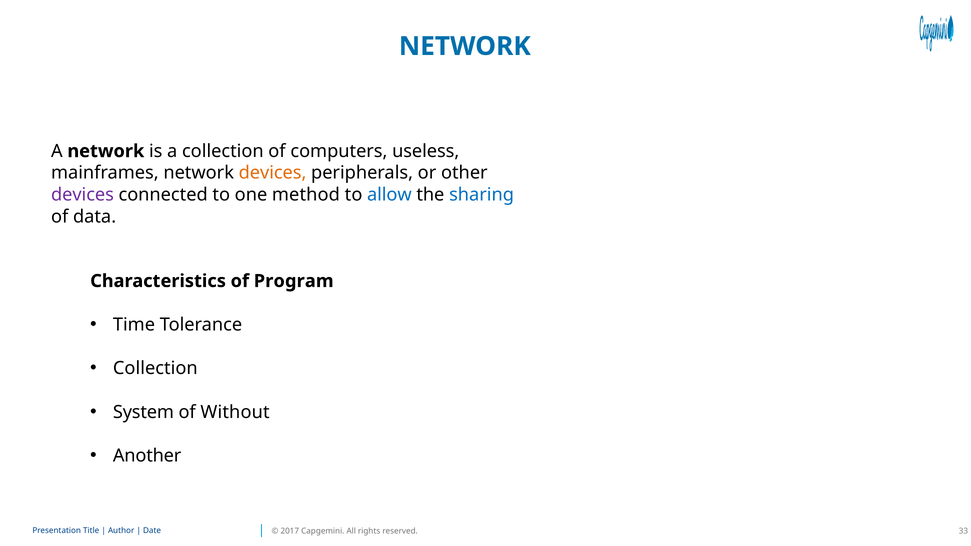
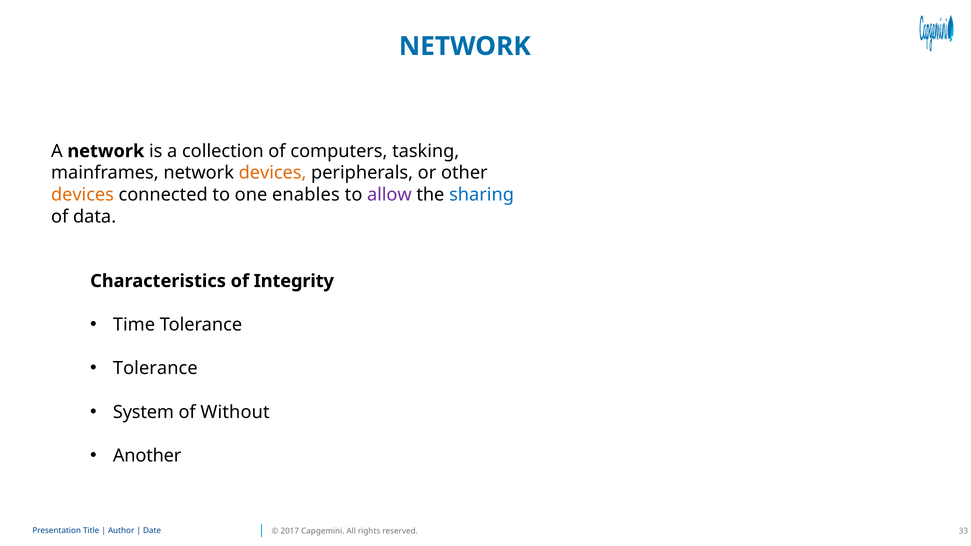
useless: useless -> tasking (426, 151)
devices colour: purple -> orange (82, 195)
method: method -> enables (306, 195)
allow colour: blue -> purple (389, 195)
Program: Program -> Integrity (294, 281)
Collection: Collection -> Tolerance (155, 369)
